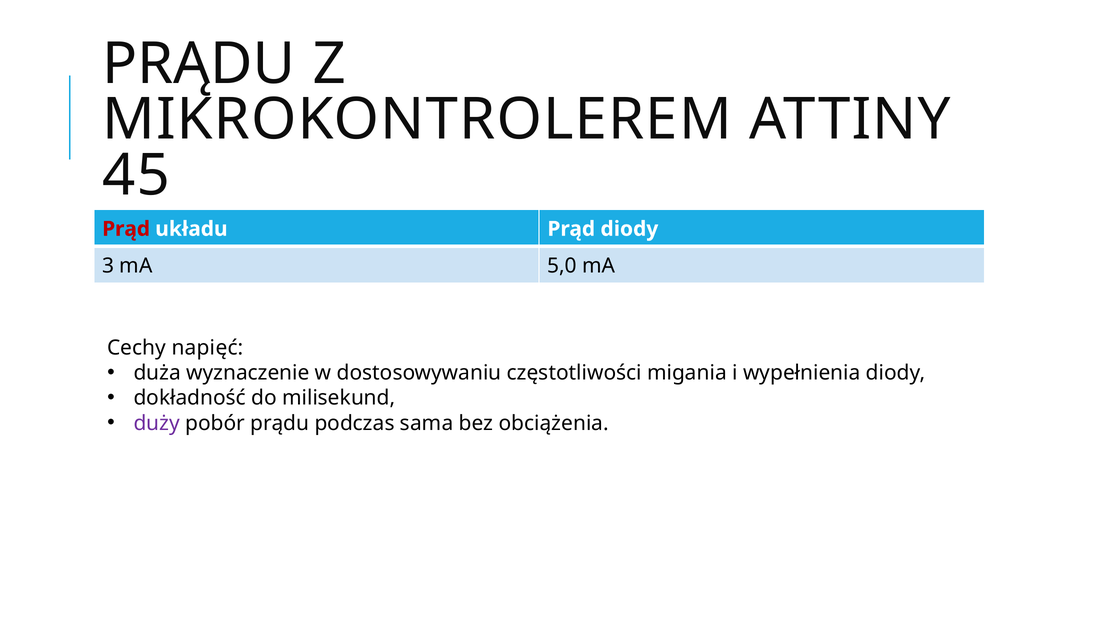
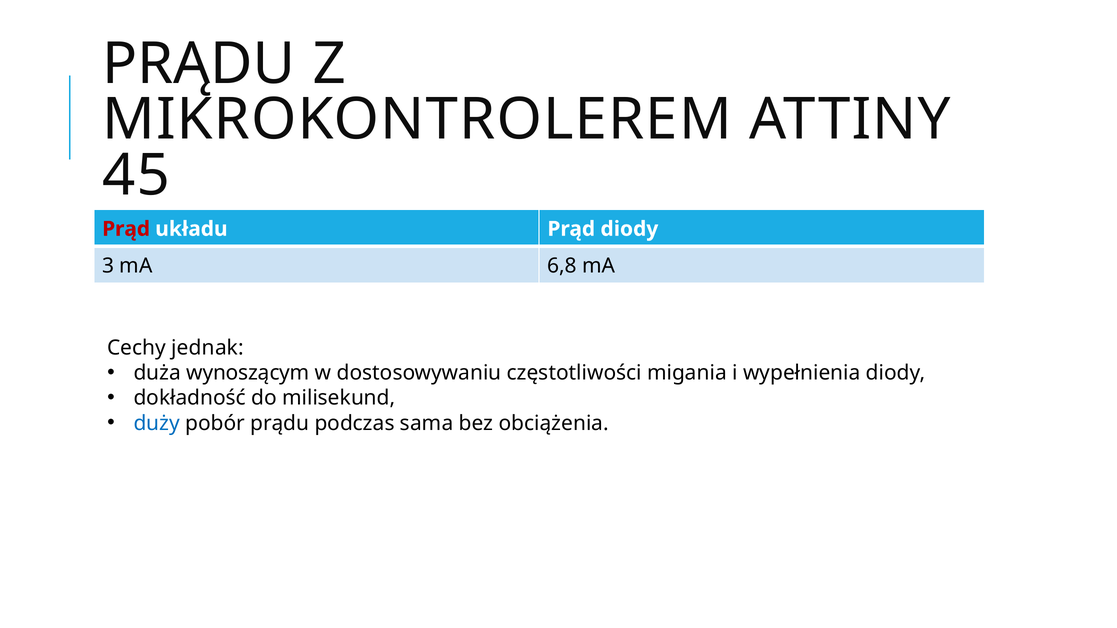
5,0: 5,0 -> 6,8 (562, 266)
napięć: napięć -> jednak (208, 348)
wyznaczenie: wyznaczenie -> wynoszącym (248, 373)
duży colour: purple -> blue (157, 423)
